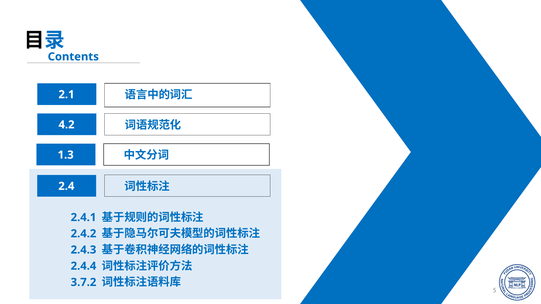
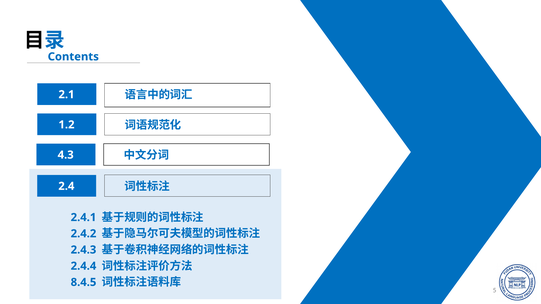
4.2: 4.2 -> 1.2 (67, 125)
1.3: 1.3 -> 4.3 (66, 155)
3.7.2: 3.7.2 -> 8.4.5 (83, 283)
